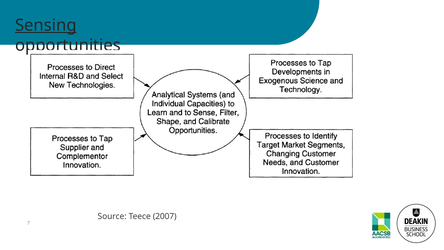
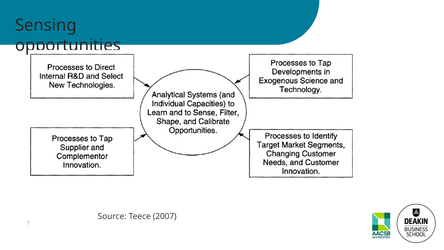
Sensing underline: present -> none (46, 25)
